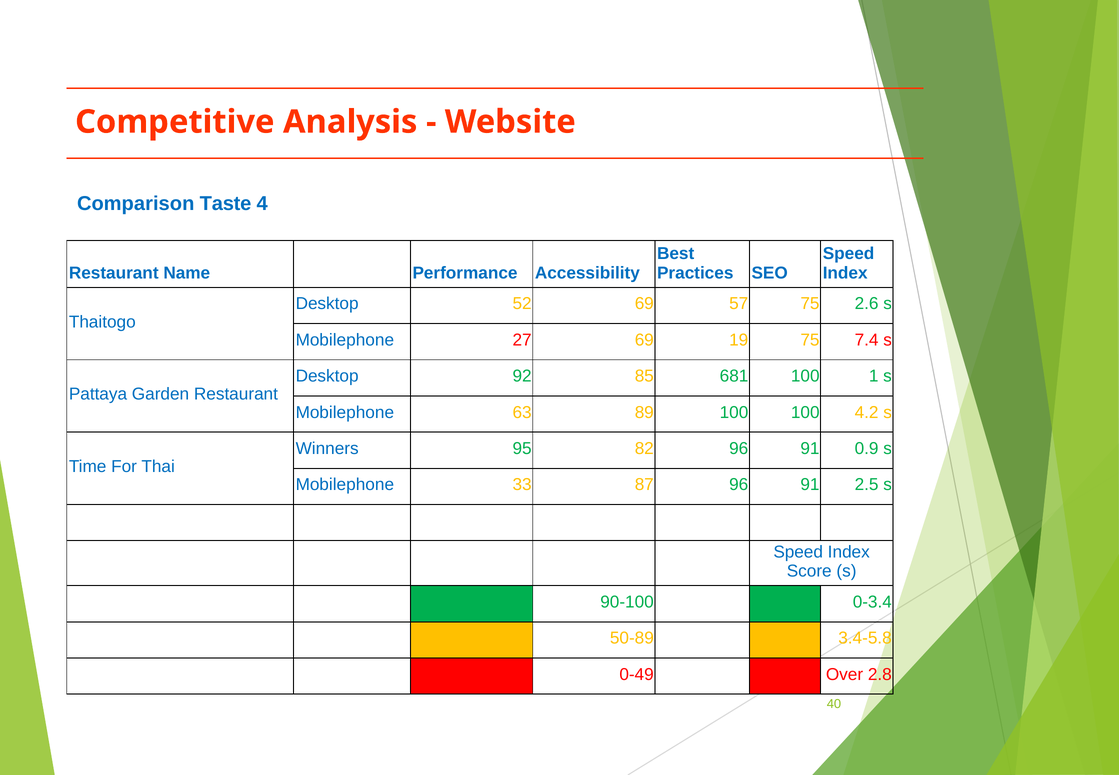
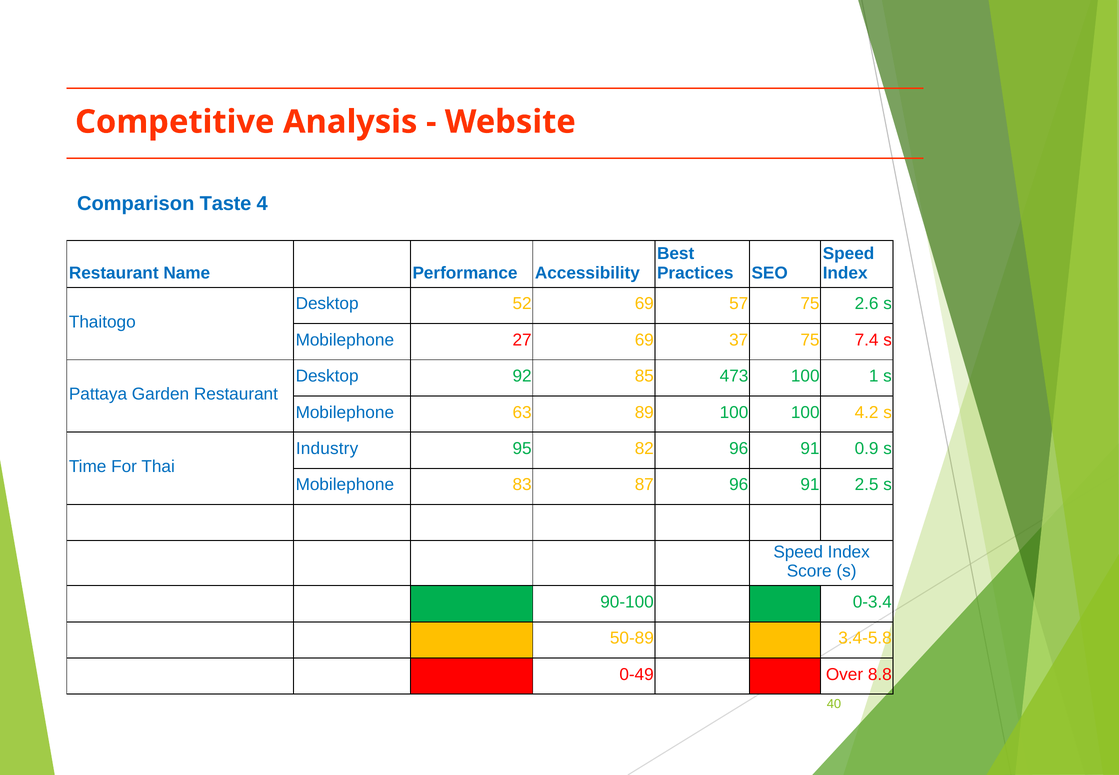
19: 19 -> 37 (739, 340)
681: 681 -> 473 (734, 376)
Winners: Winners -> Industry (327, 448)
33: 33 -> 83 (522, 485)
2.8: 2.8 -> 8.8 (880, 674)
